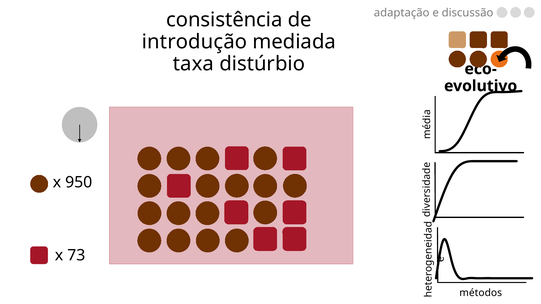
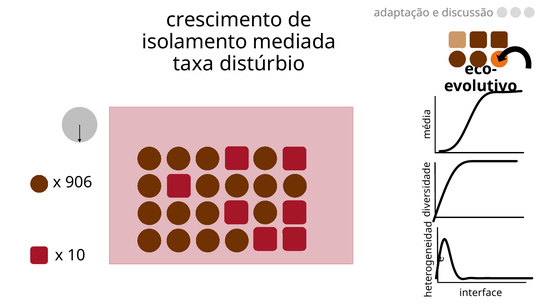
consistência: consistência -> crescimento (224, 20)
introdução: introdução -> isolamento (195, 42)
950: 950 -> 906 (79, 183)
73: 73 -> 10 (76, 255)
métodos: métodos -> interface (481, 293)
